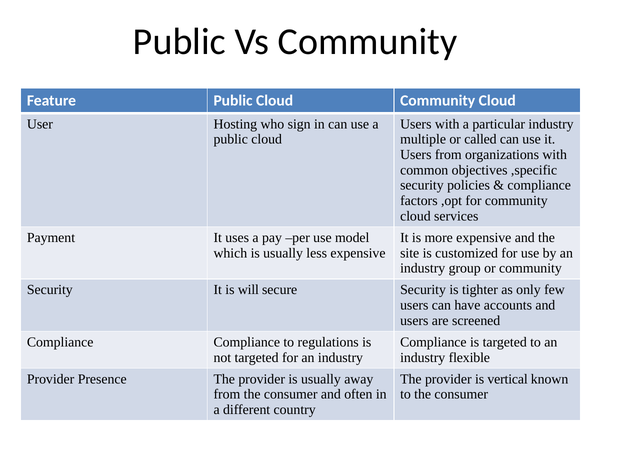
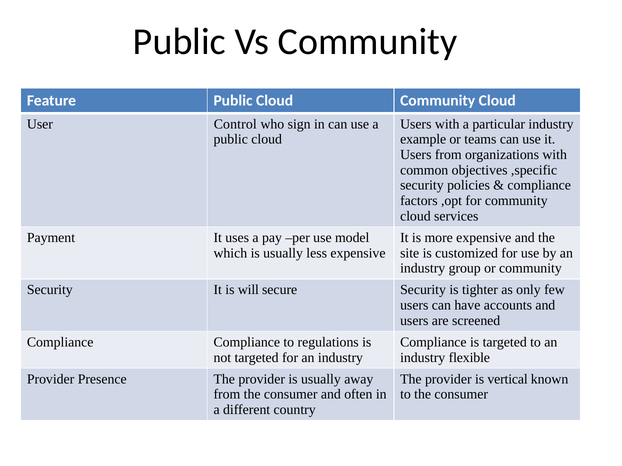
Hosting: Hosting -> Control (235, 124)
multiple: multiple -> example (423, 140)
called: called -> teams (480, 140)
